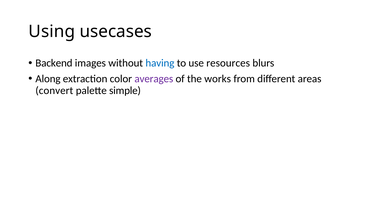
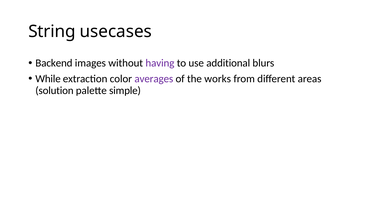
Using: Using -> String (52, 31)
having colour: blue -> purple (160, 63)
resources: resources -> additional (228, 63)
Along: Along -> While (48, 79)
convert: convert -> solution (54, 90)
